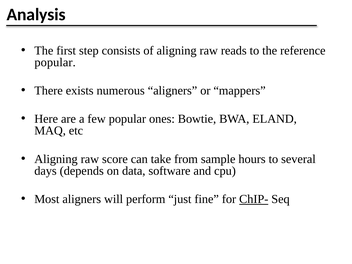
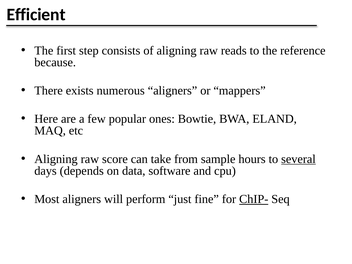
Analysis: Analysis -> Efficient (36, 15)
popular: popular -> because (55, 62)
several underline: none -> present (298, 159)
